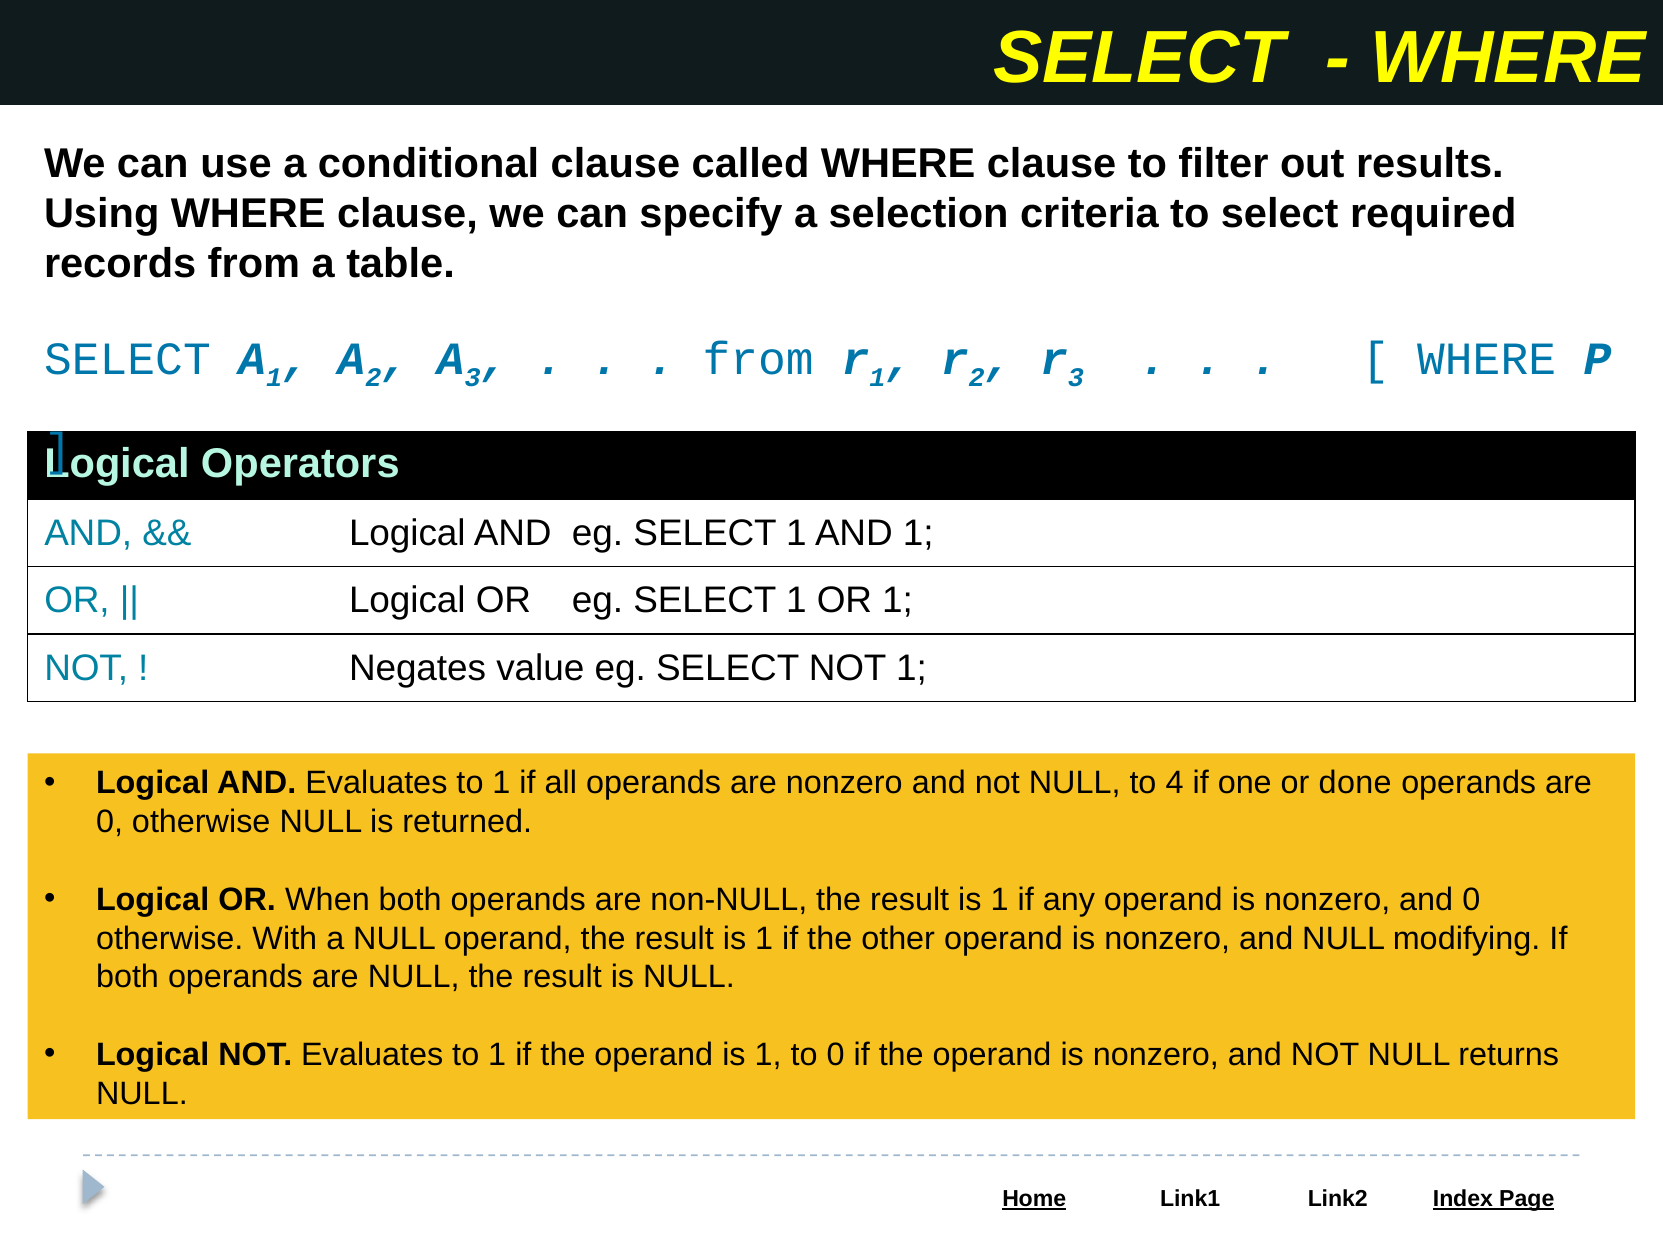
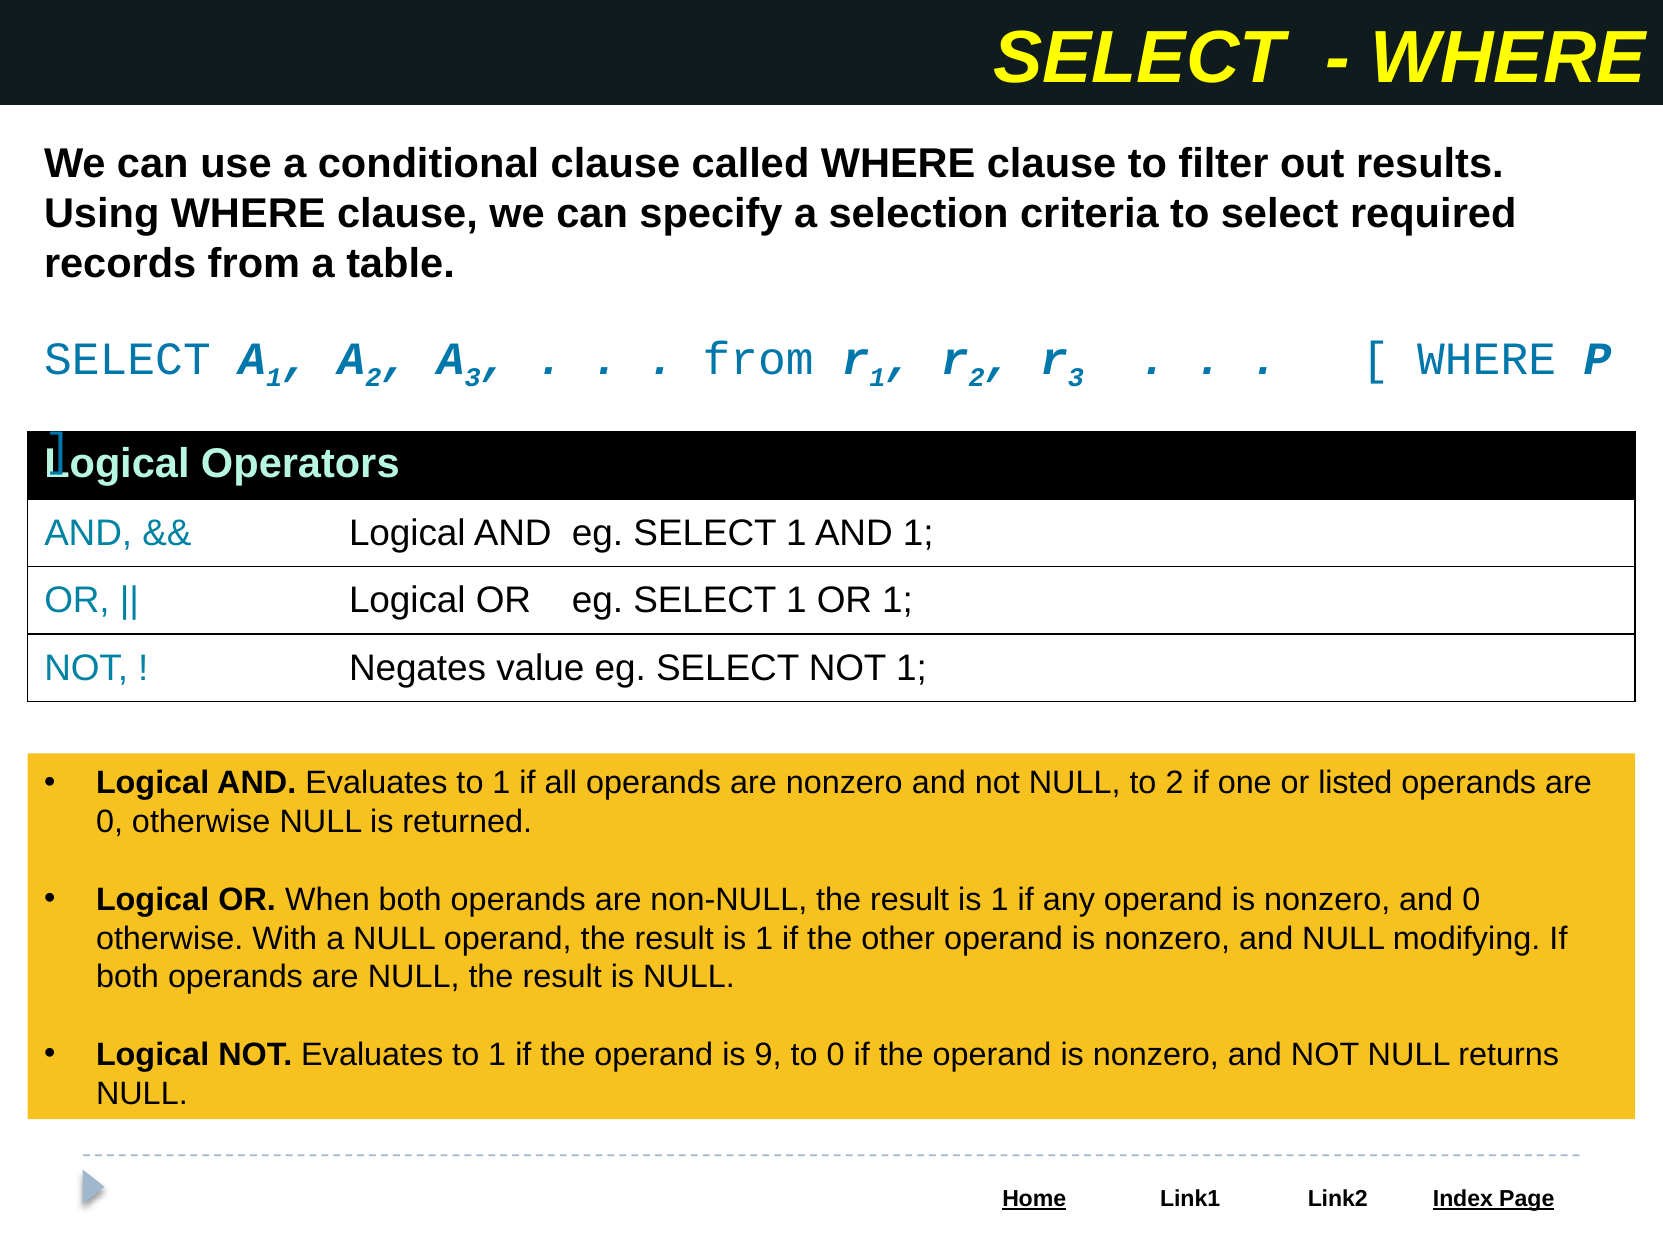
to 4: 4 -> 2 (1175, 783)
done: done -> listed (1355, 783)
operand is 1: 1 -> 9 (768, 1055)
